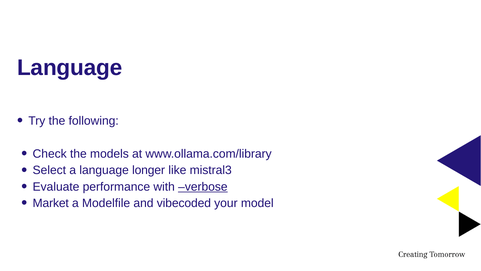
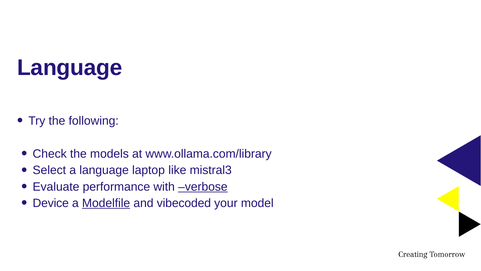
longer: longer -> laptop (148, 170)
Market: Market -> Device (51, 203)
Modelfile underline: none -> present (106, 203)
